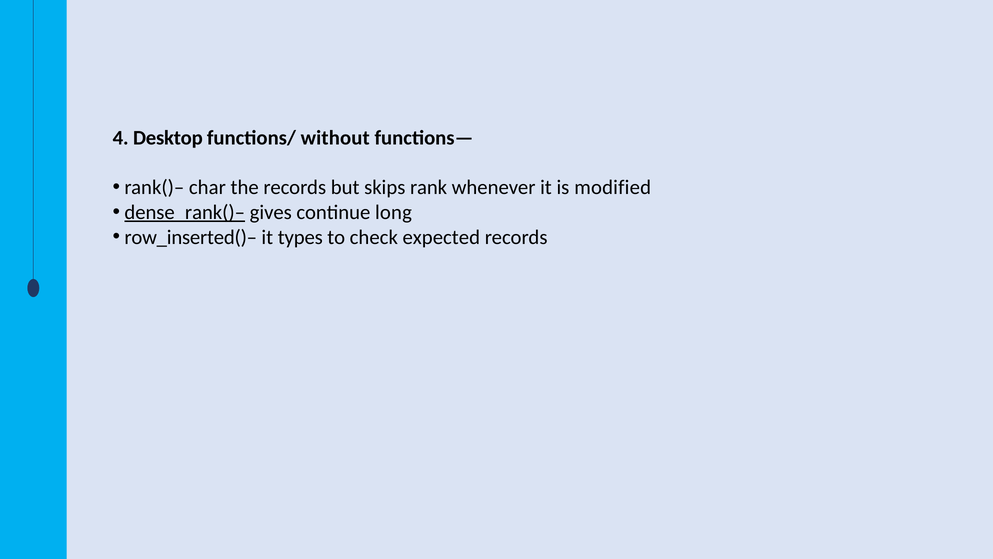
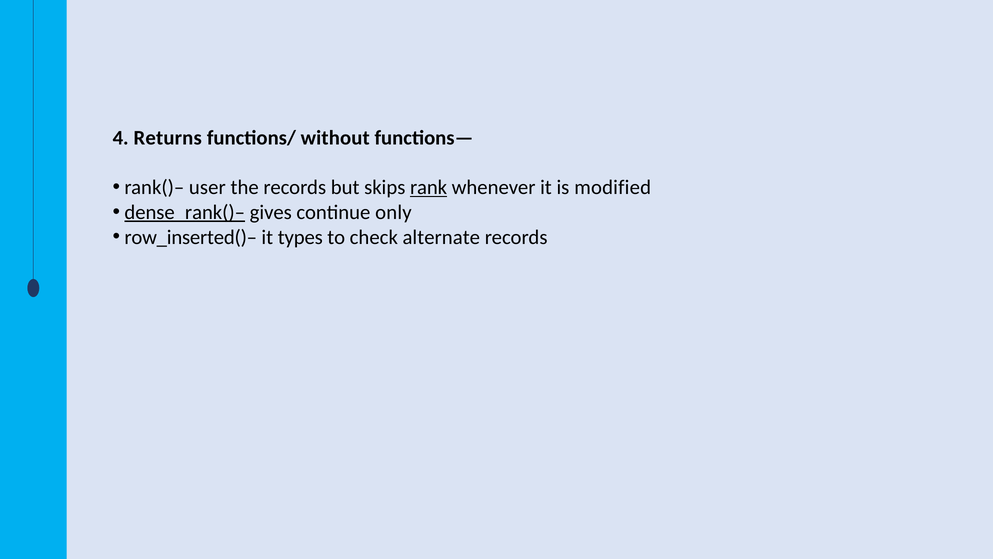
Desktop: Desktop -> Returns (168, 138)
char: char -> user (207, 187)
rank underline: none -> present (429, 187)
long: long -> only (393, 212)
expected: expected -> alternate (441, 237)
